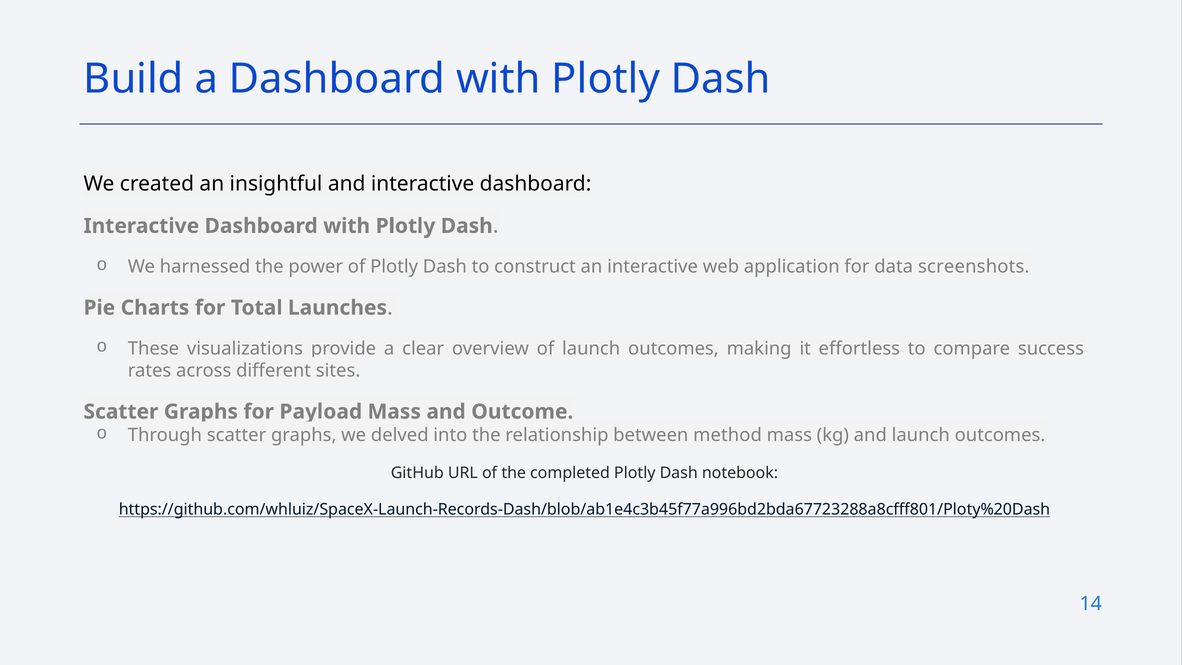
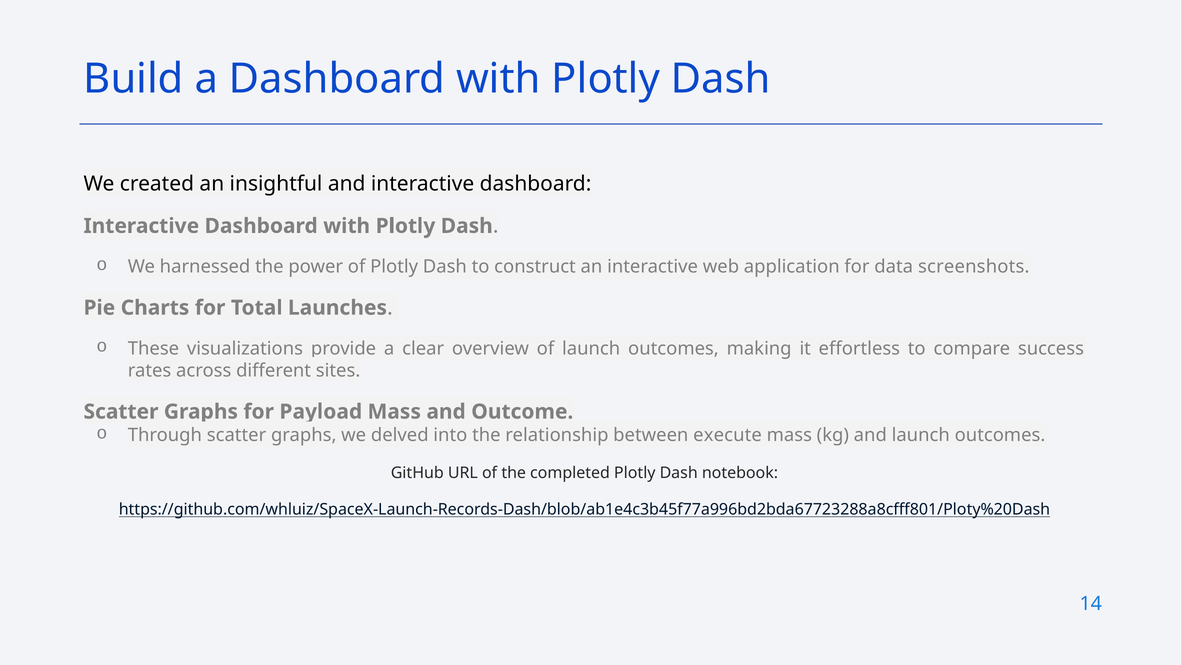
method: method -> execute (728, 435)
